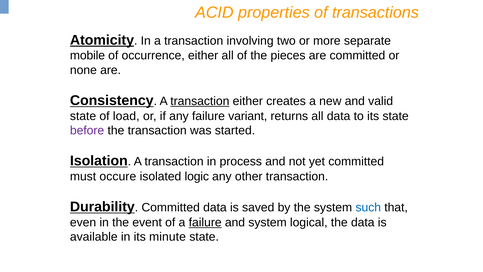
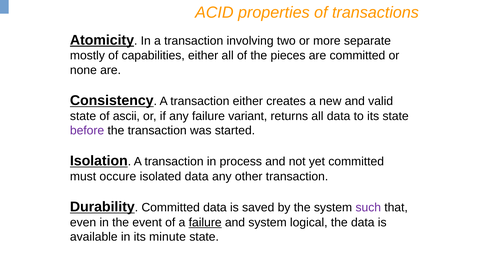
mobile: mobile -> mostly (87, 56)
occurrence: occurrence -> capabilities (153, 56)
transaction underline: present -> none (200, 101)
load: load -> ascii (126, 116)
isolated logic: logic -> data (197, 176)
such colour: blue -> purple (368, 207)
